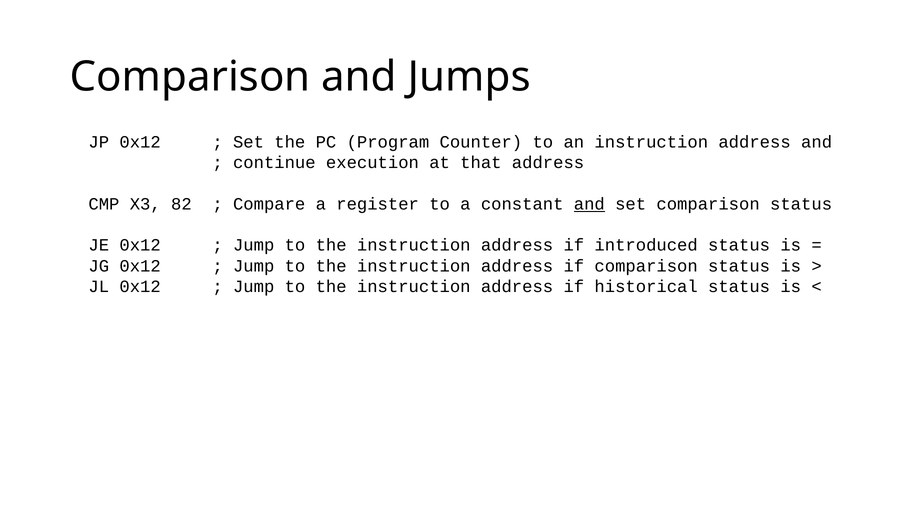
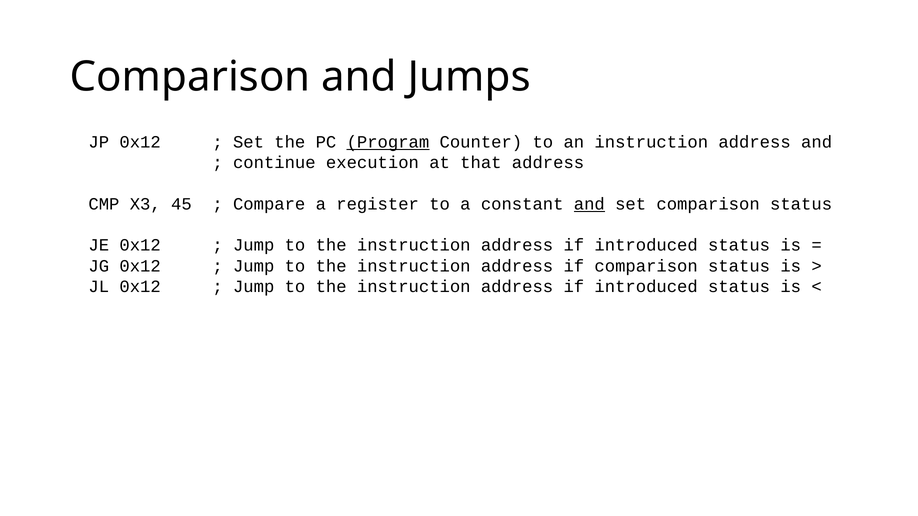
Program underline: none -> present (388, 142)
82: 82 -> 45 (181, 204)
historical: historical -> introduced (646, 287)
